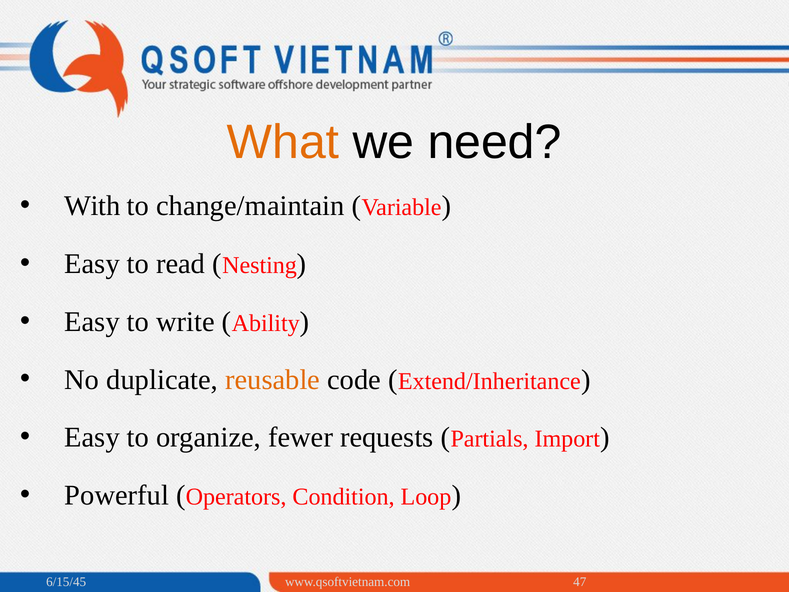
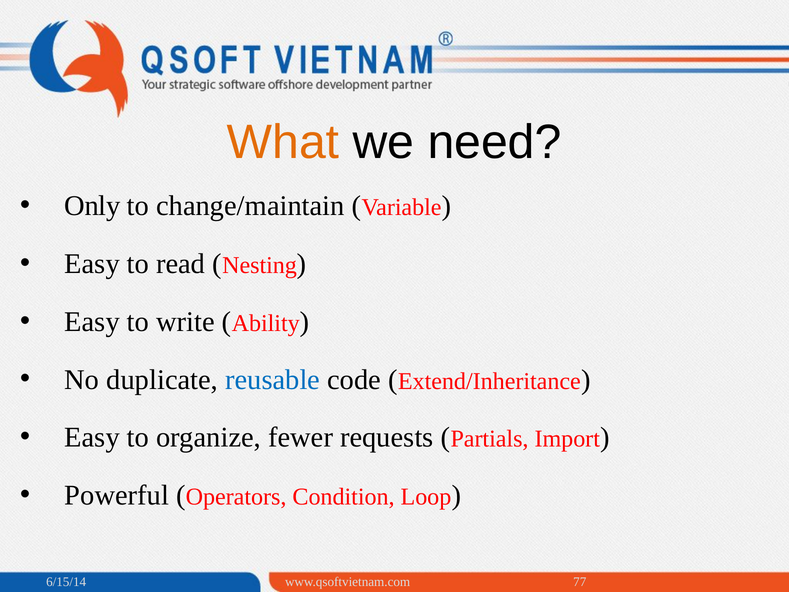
With: With -> Only (92, 206)
reusable colour: orange -> blue (273, 379)
6/15/45: 6/15/45 -> 6/15/14 (66, 582)
47: 47 -> 77 (580, 582)
